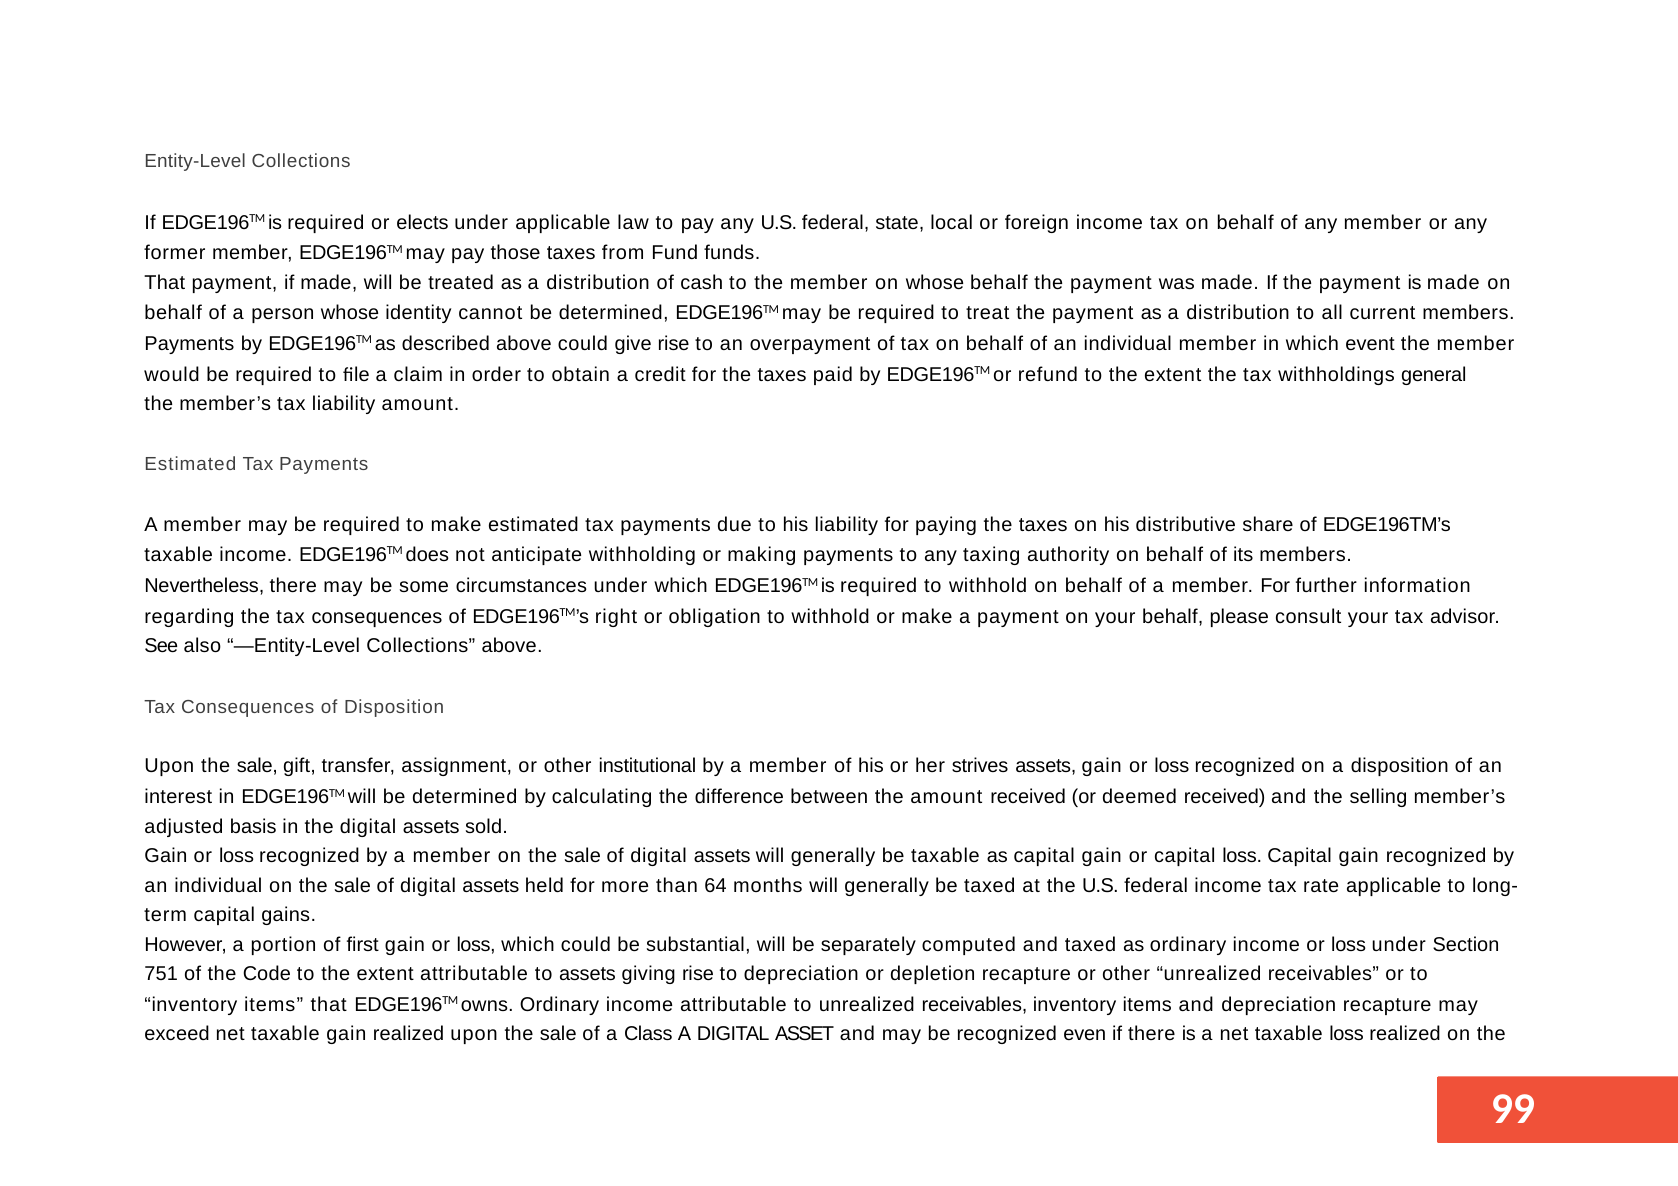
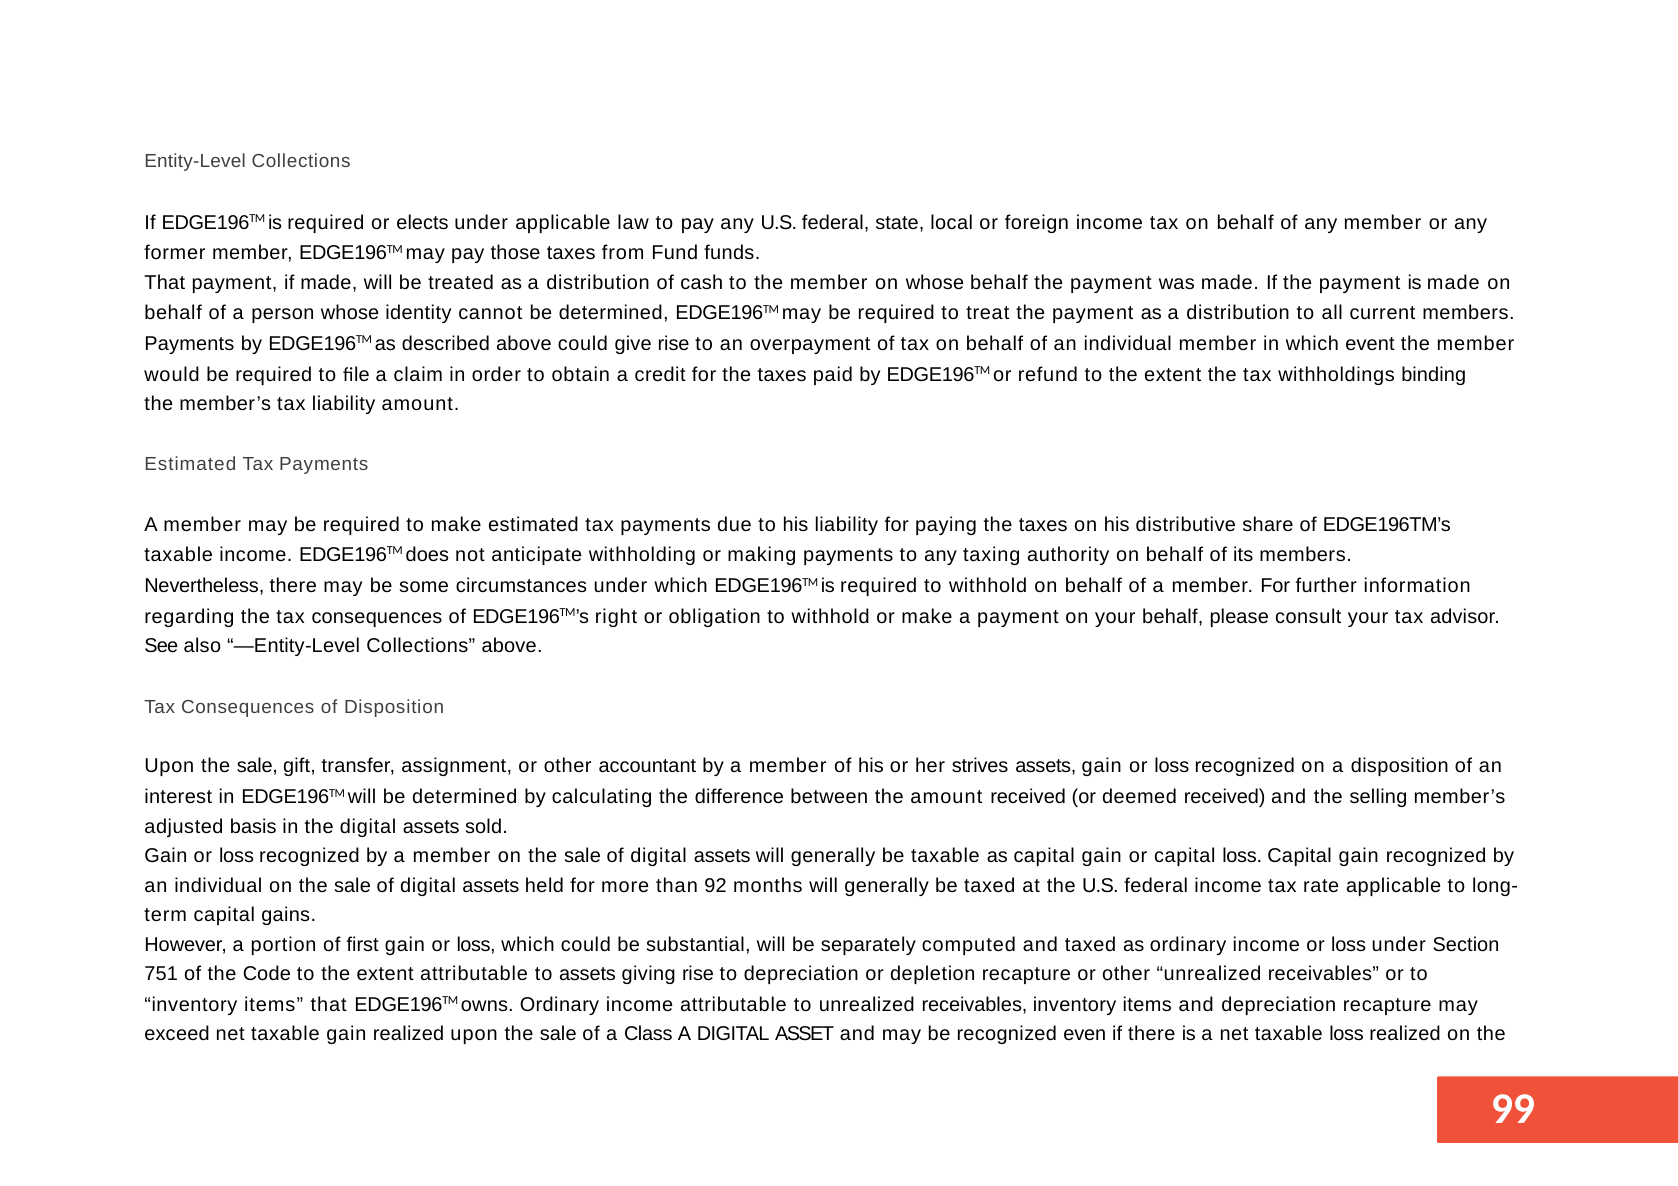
general: general -> binding (1434, 374)
institutional: institutional -> accountant (647, 766)
64: 64 -> 92 (716, 886)
